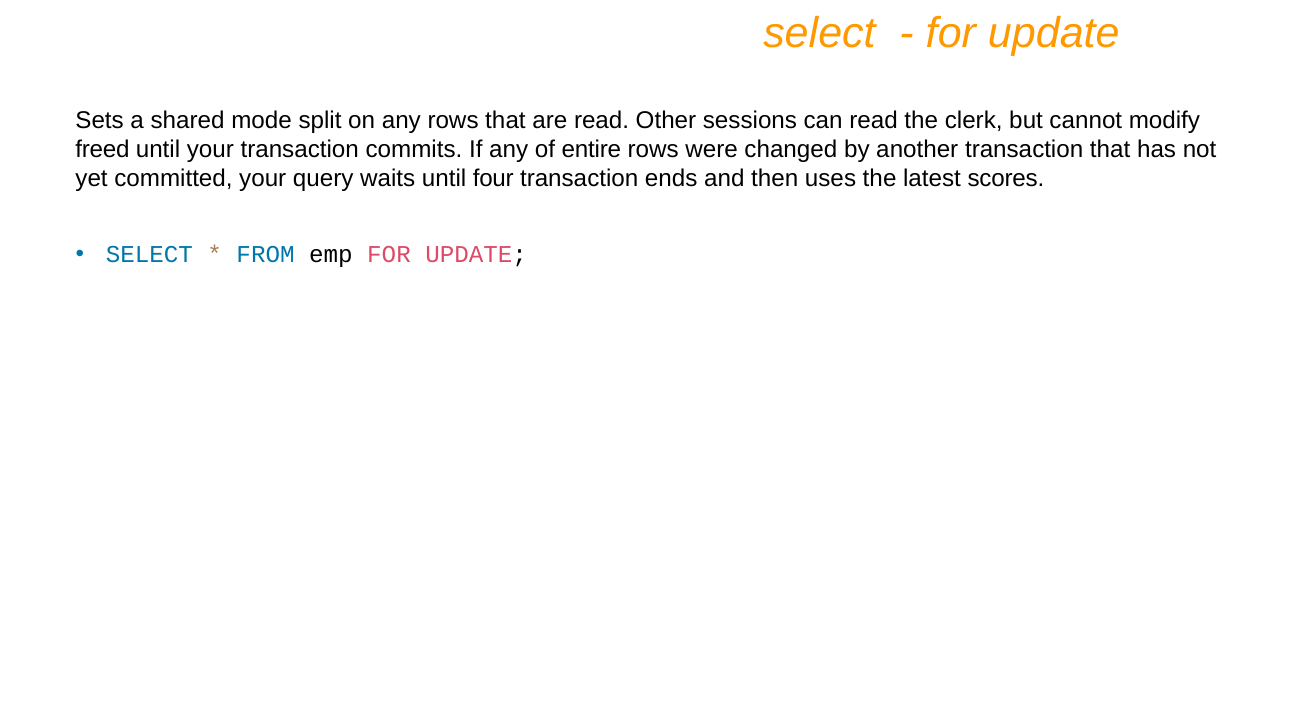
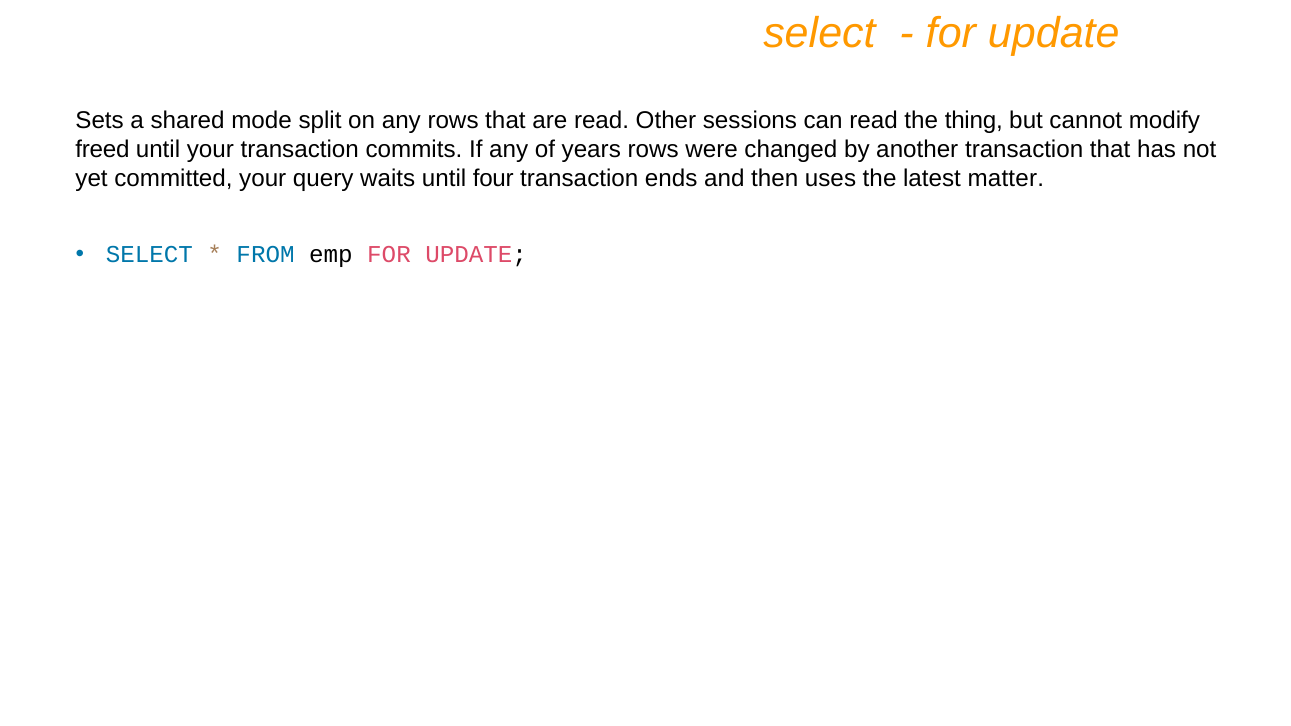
clerk: clerk -> thing (974, 121)
entire: entire -> years (591, 150)
scores: scores -> matter (1006, 179)
